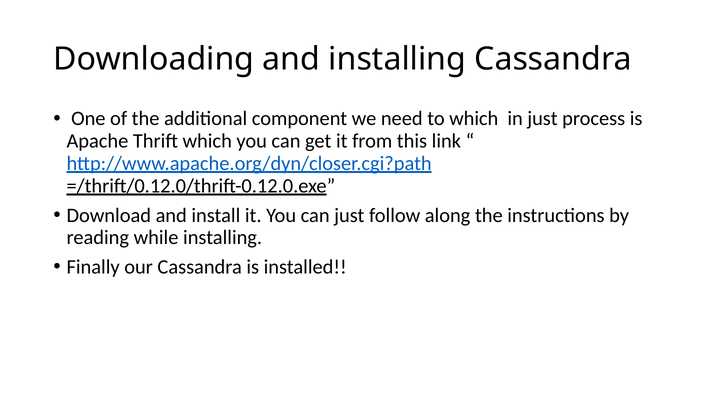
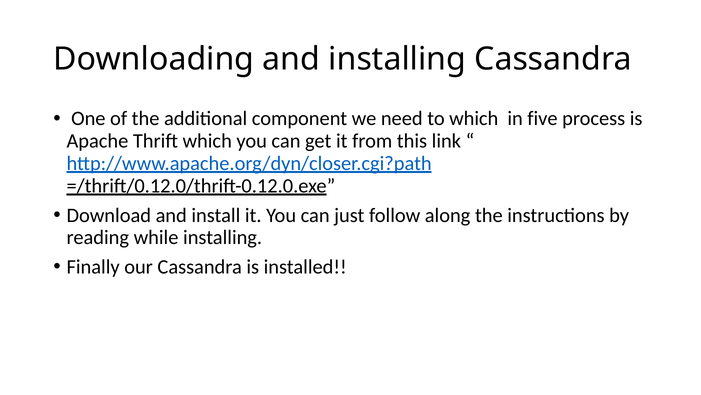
in just: just -> five (542, 119)
